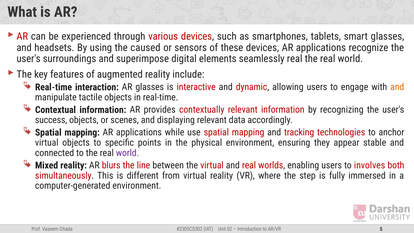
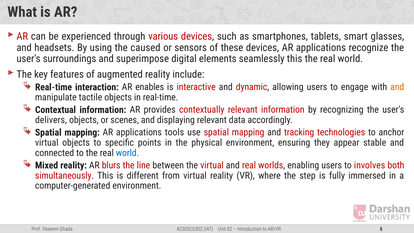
seamlessly real: real -> this (295, 59)
AR glasses: glasses -> enables (150, 87)
success: success -> delivers (51, 120)
while: while -> tools (174, 132)
world colour: purple -> blue (128, 153)
